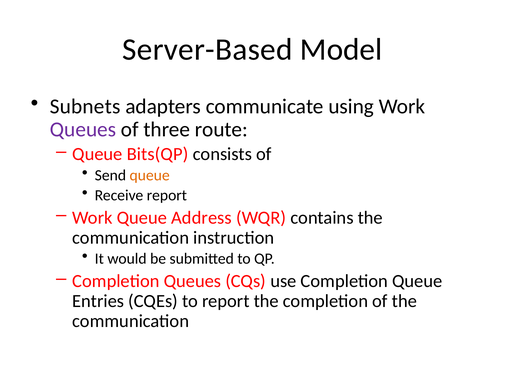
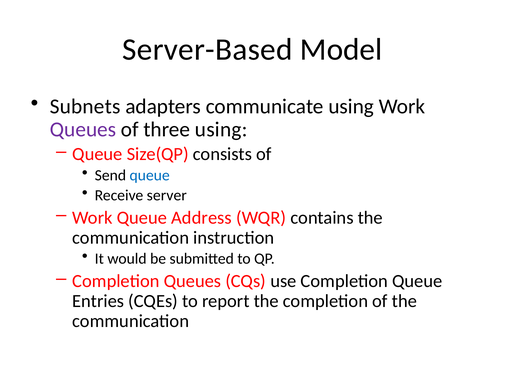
three route: route -> using (221, 129)
Bits(QP: Bits(QP -> Size(QP (158, 154)
queue colour: orange -> blue (150, 175)
Receive report: report -> server (167, 195)
